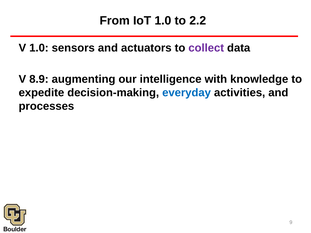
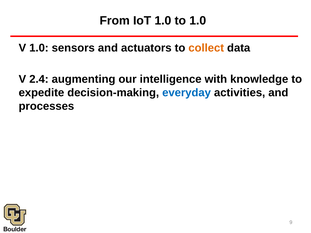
to 2.2: 2.2 -> 1.0 (198, 21)
collect colour: purple -> orange (206, 48)
8.9: 8.9 -> 2.4 (39, 79)
